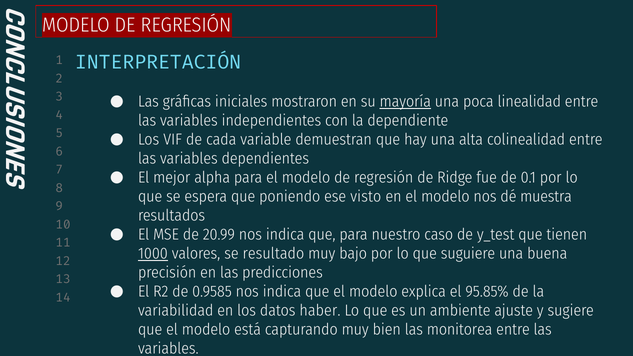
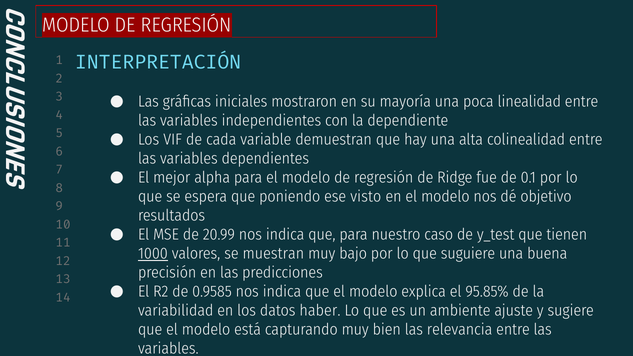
mayoría underline: present -> none (405, 102)
muestra: muestra -> objetivo (546, 197)
resultado: resultado -> muestran (273, 254)
monitorea: monitorea -> relevancia (460, 330)
